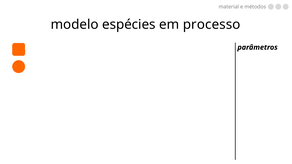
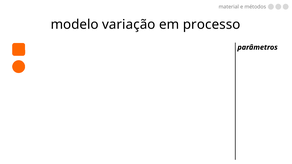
espécies: espécies -> variação (129, 25)
